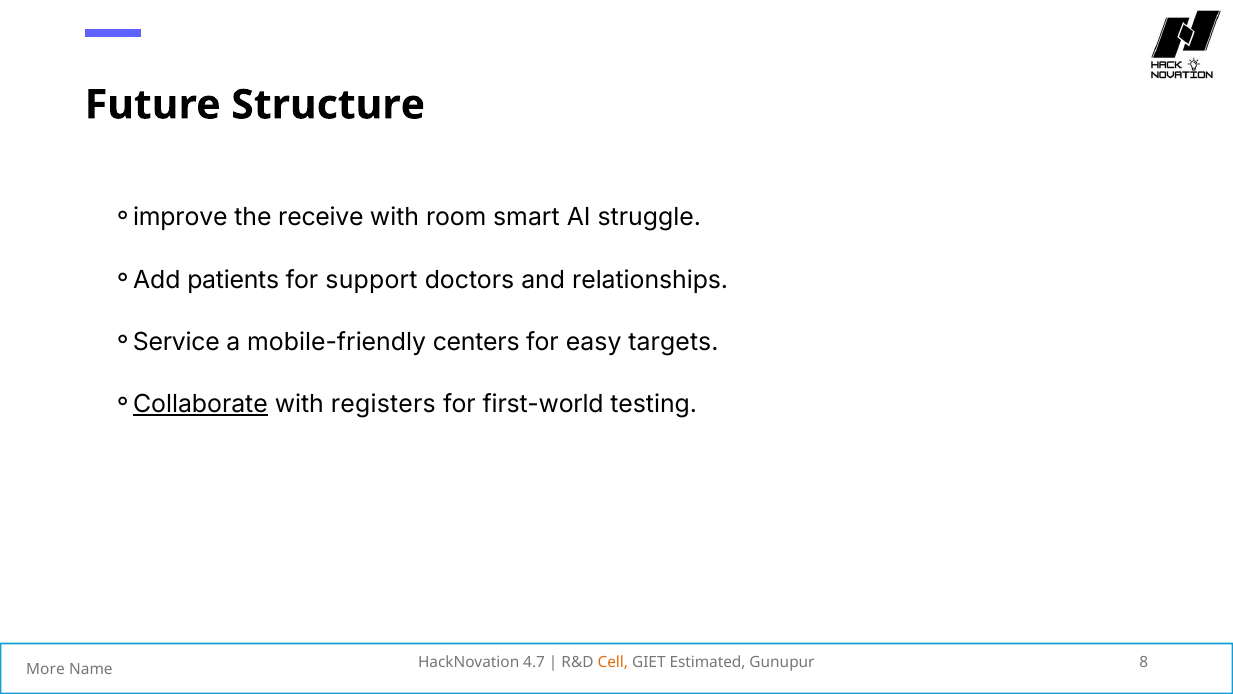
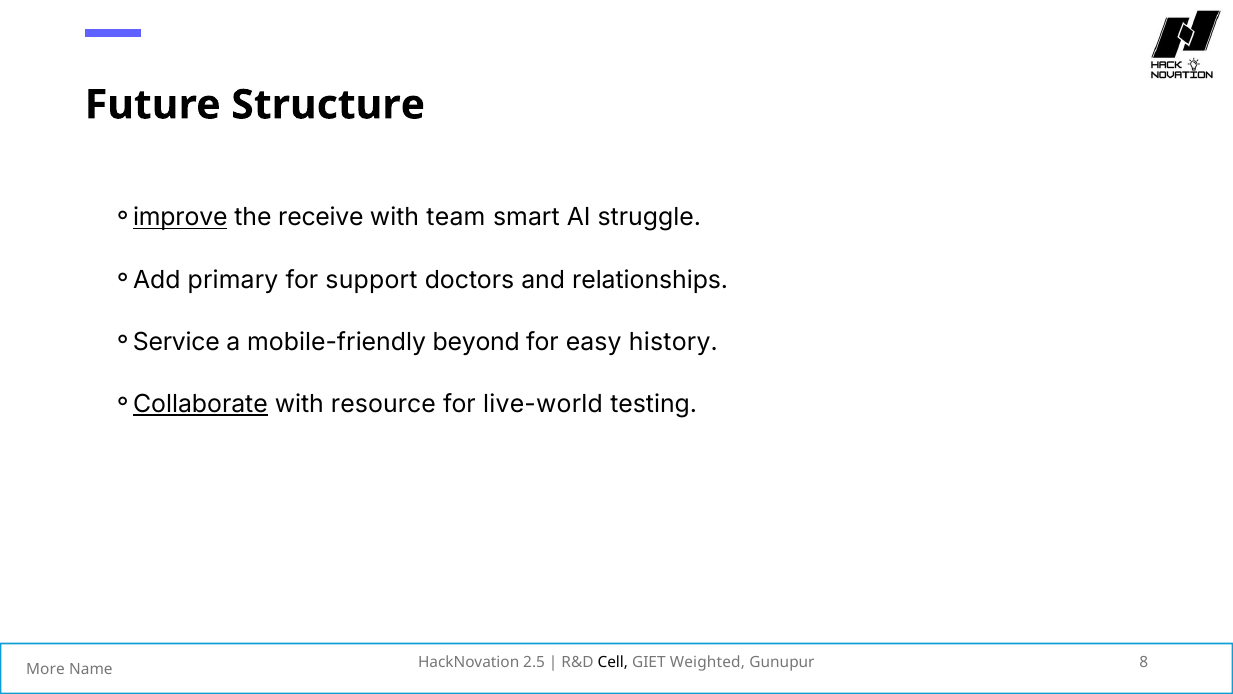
improve underline: none -> present (180, 218)
room: room -> team (456, 218)
patients: patients -> primary (233, 280)
centers: centers -> beyond (476, 342)
targets: targets -> history (673, 342)
registers: registers -> resource (383, 404)
first-world: first-world -> live-world (543, 404)
4.7: 4.7 -> 2.5 (534, 662)
Cell colour: orange -> black (613, 662)
Estimated: Estimated -> Weighted (707, 662)
